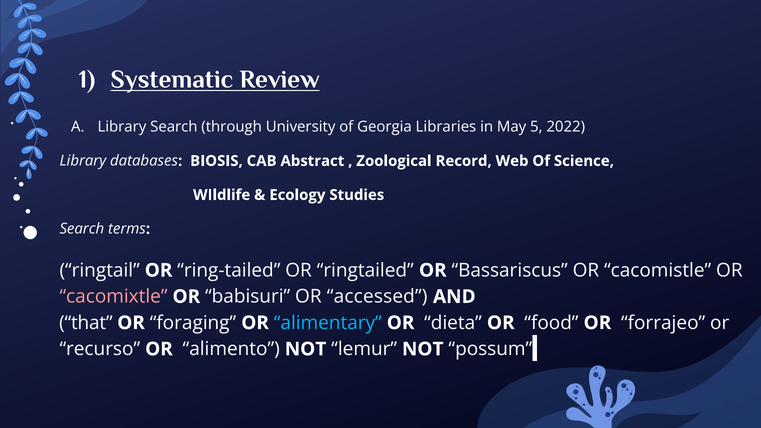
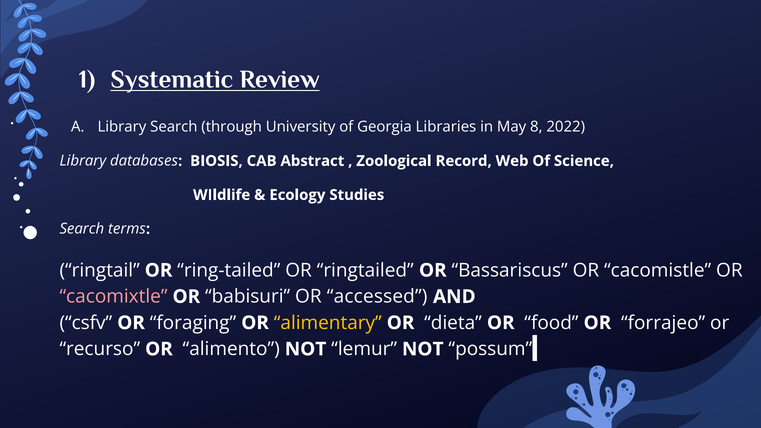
5: 5 -> 8 (536, 127)
that: that -> csfv (86, 323)
alimentary colour: light blue -> yellow (328, 323)
